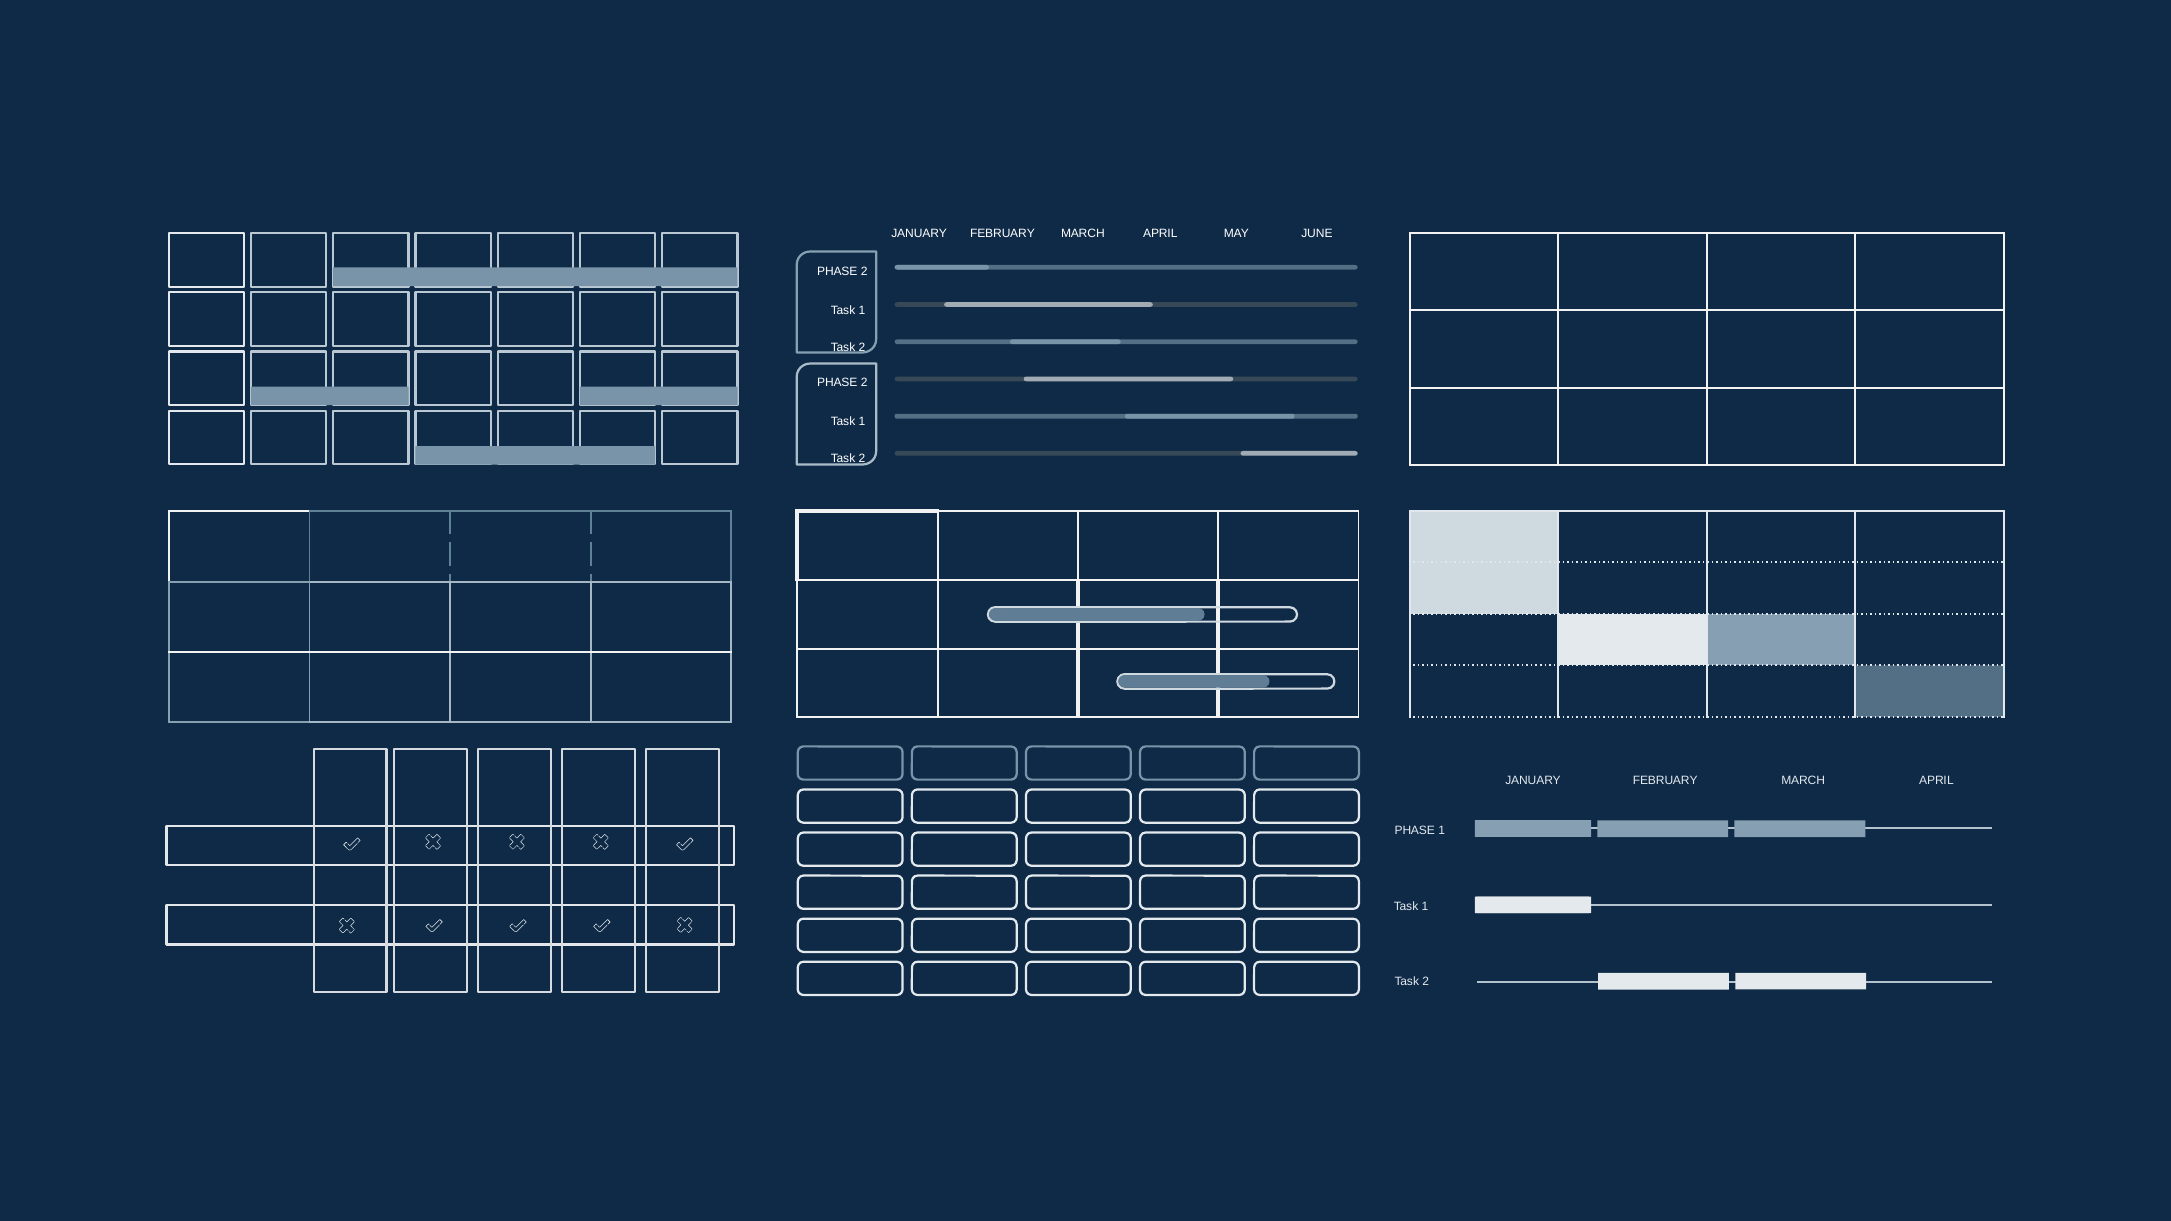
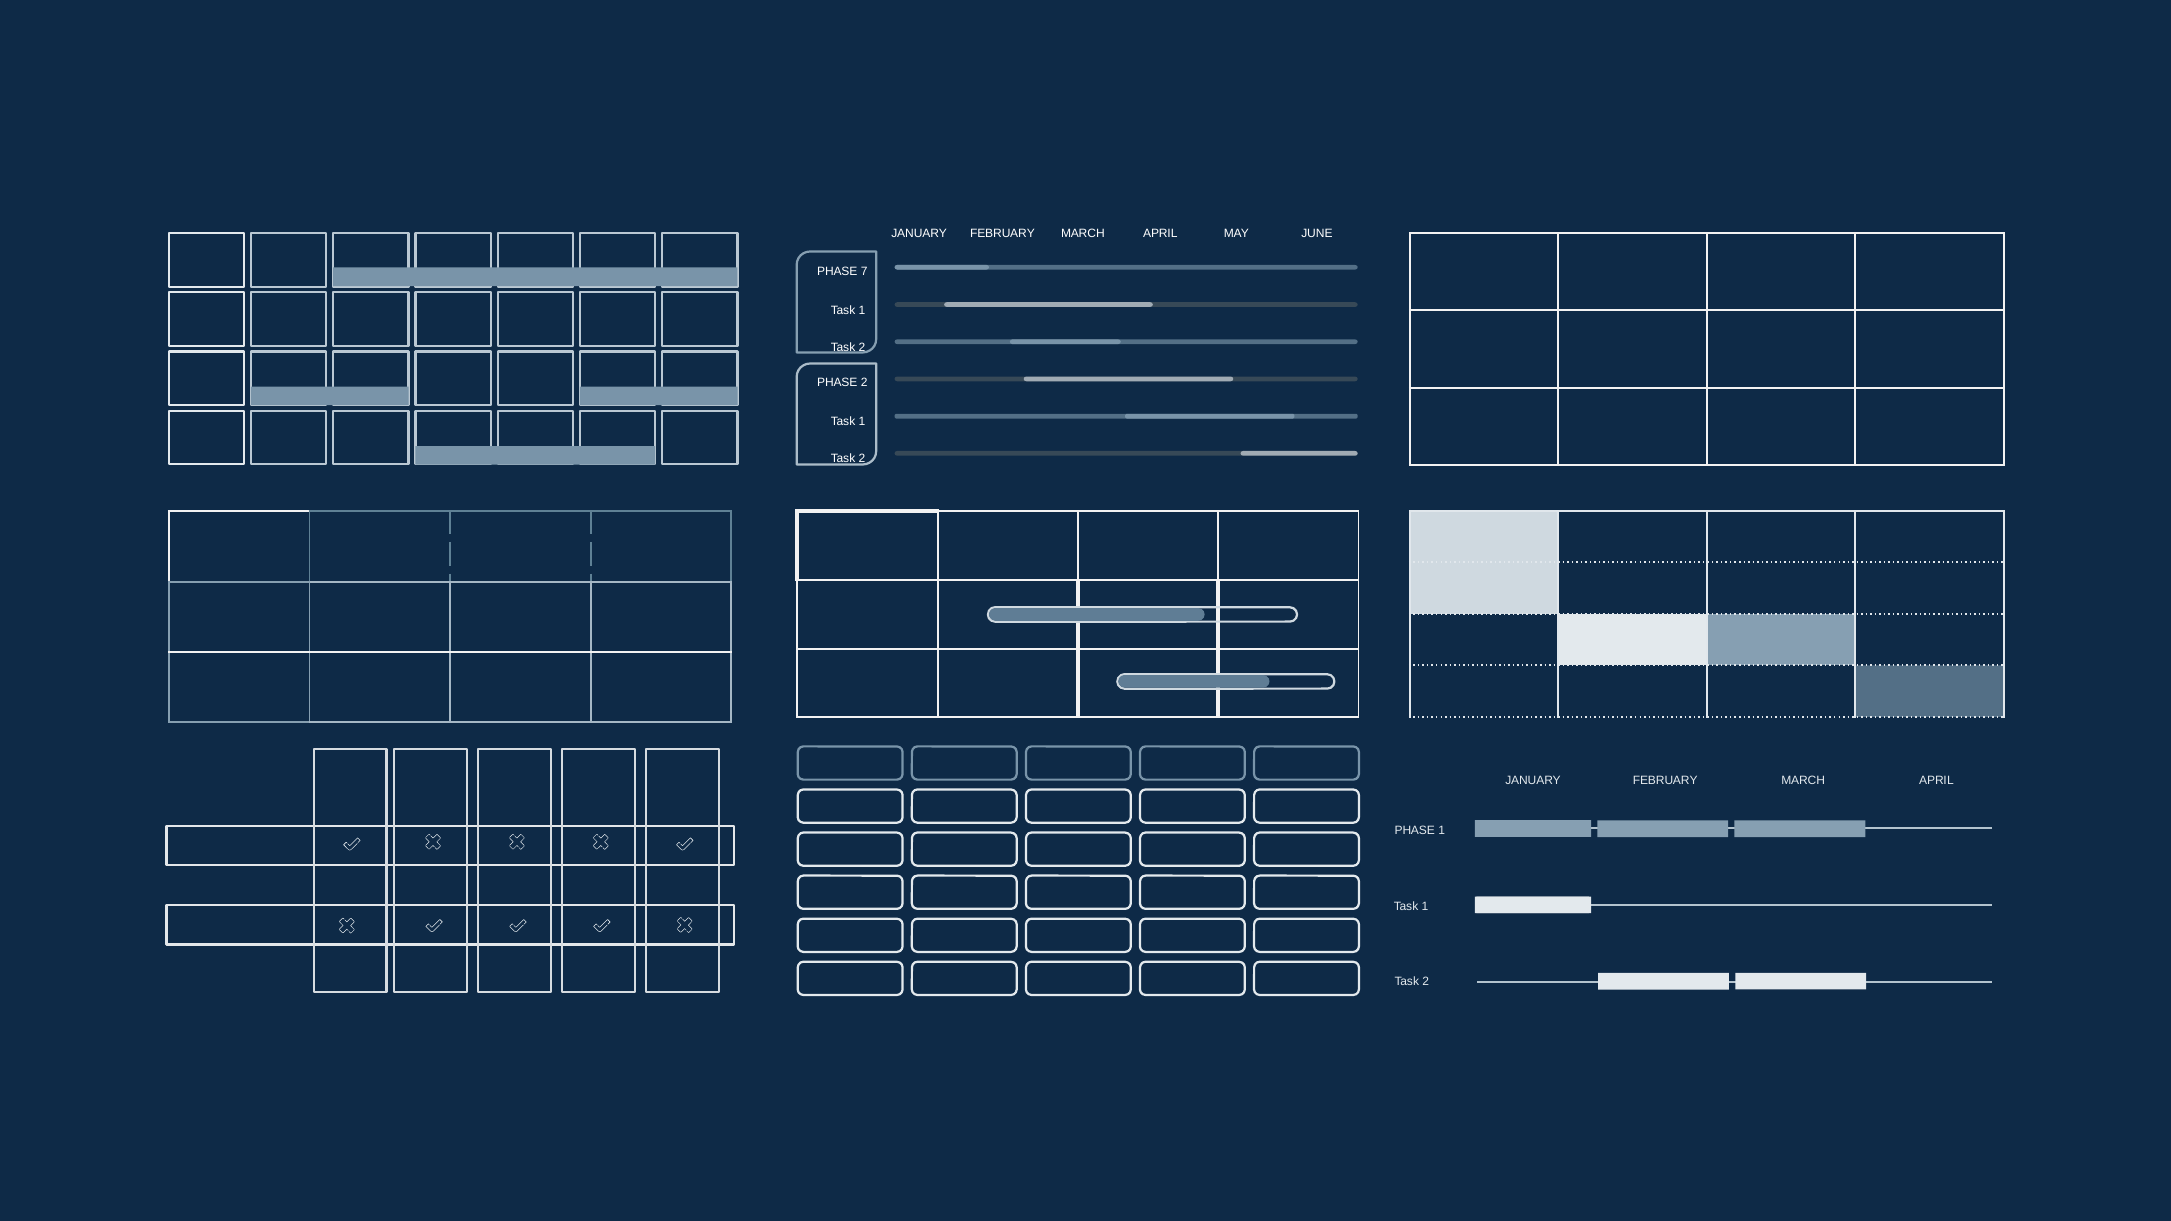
2: 2 -> 7 (864, 272)
